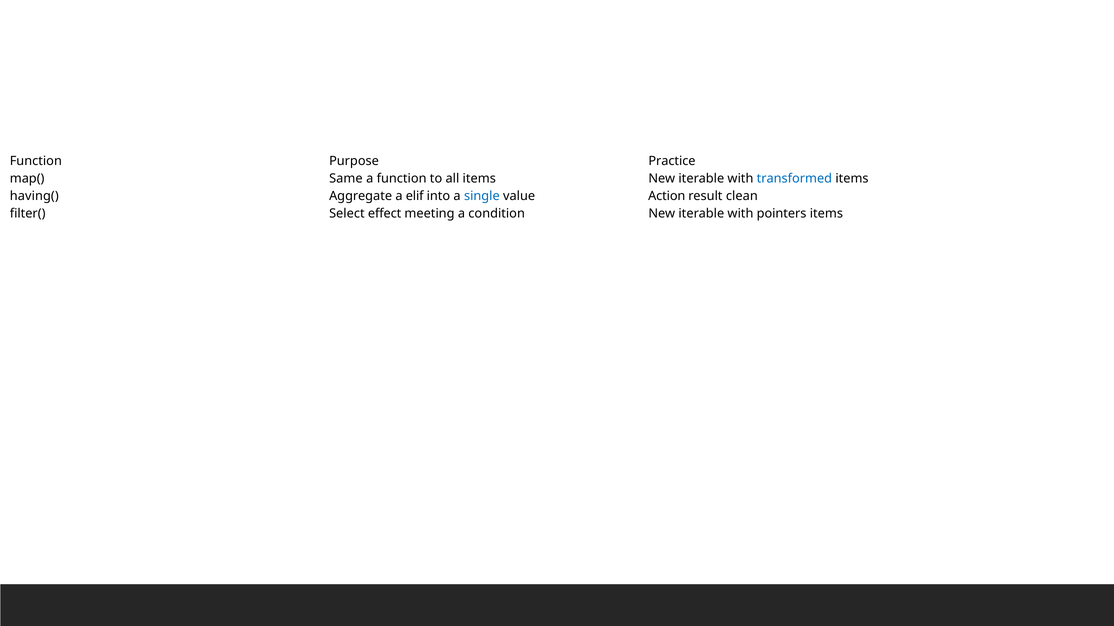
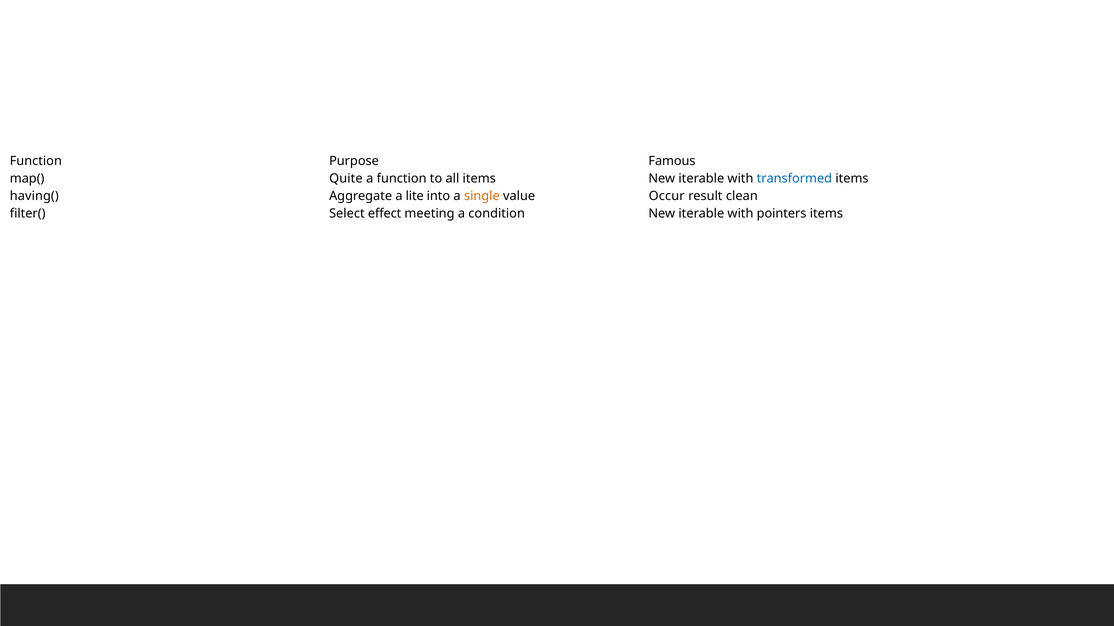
Practice: Practice -> Famous (672, 161)
Same: Same -> Quite (346, 179)
elif: elif -> lite (415, 196)
single colour: blue -> orange (482, 196)
Action: Action -> Occur (667, 196)
